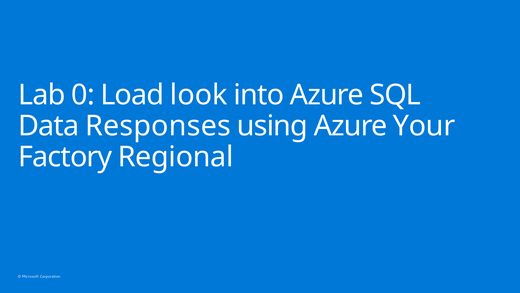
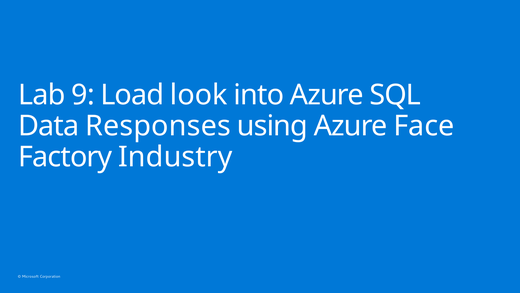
0: 0 -> 9 (83, 95)
Your: Your -> Face (424, 126)
Regional: Regional -> Industry (175, 157)
